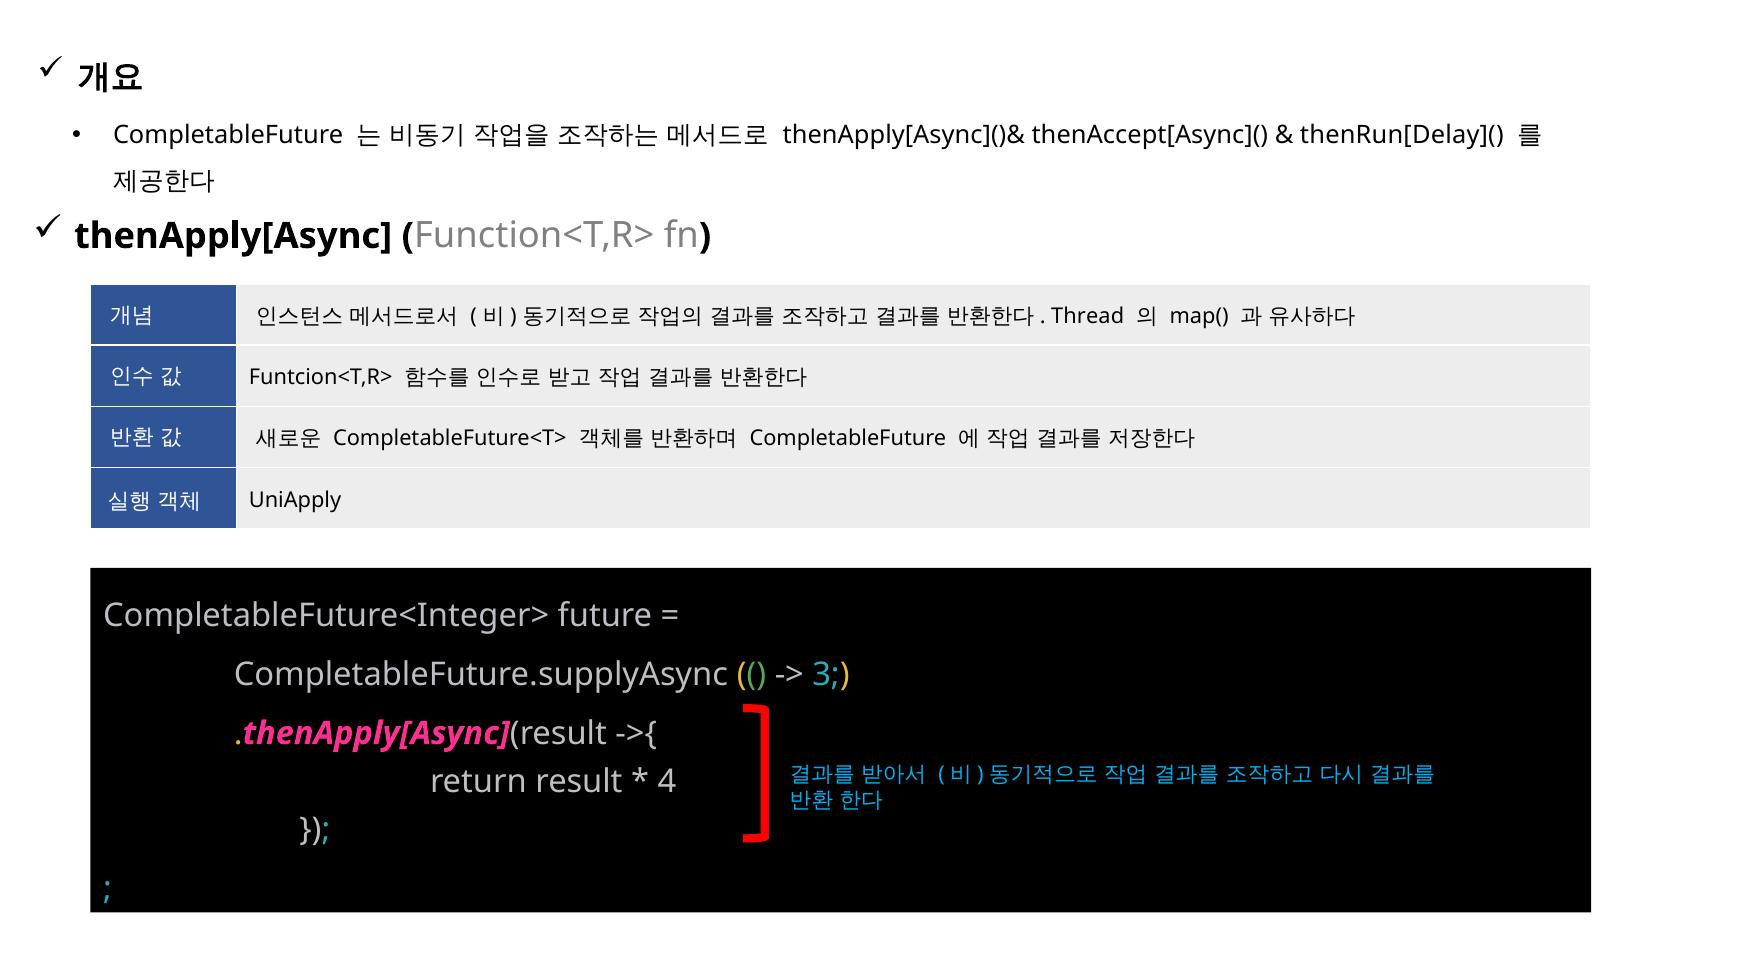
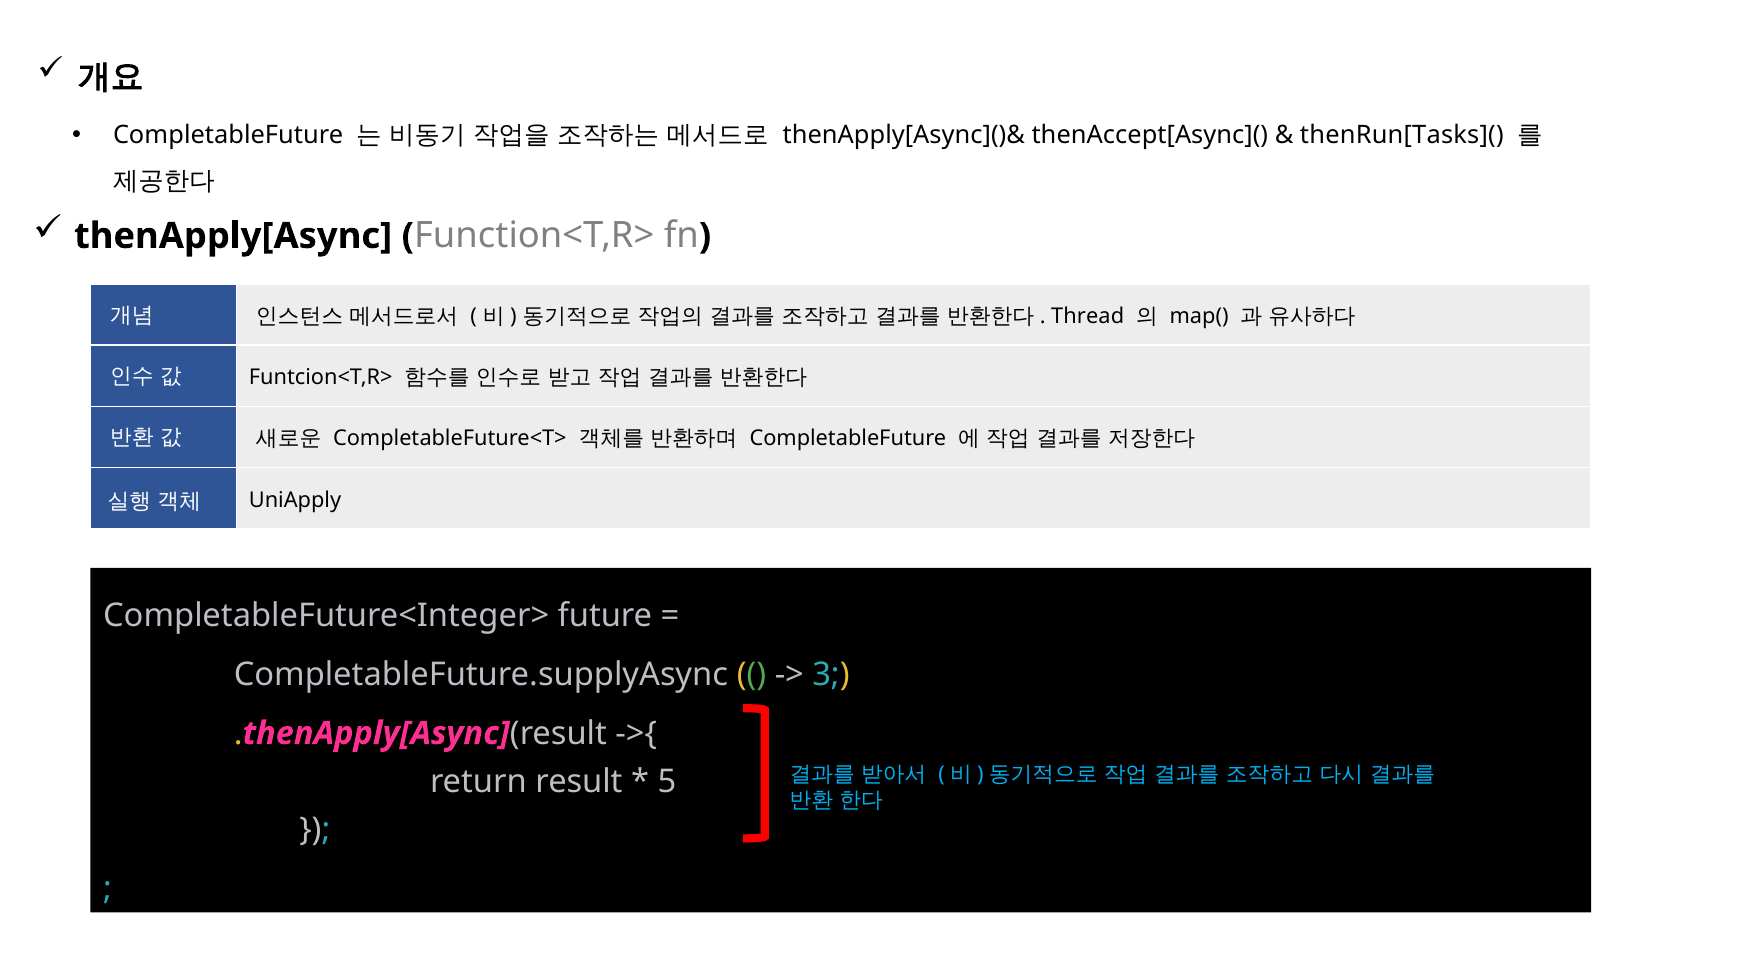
thenRun[Delay](: thenRun[Delay]( -> thenRun[Tasks]( (1402, 135)
4: 4 -> 5 (667, 782)
